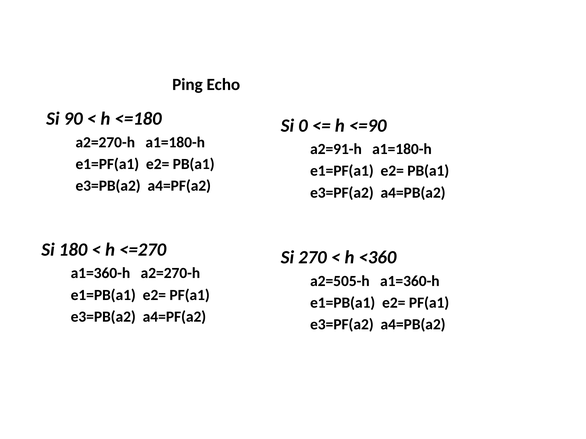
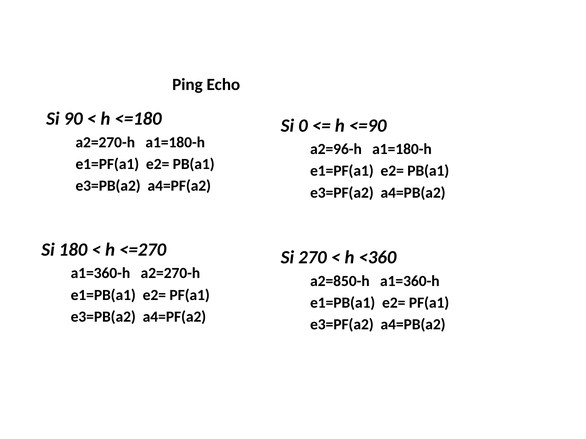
a2=91-h: a2=91-h -> a2=96-h (336, 149)
a2=505-h: a2=505-h -> a2=850-h (340, 281)
